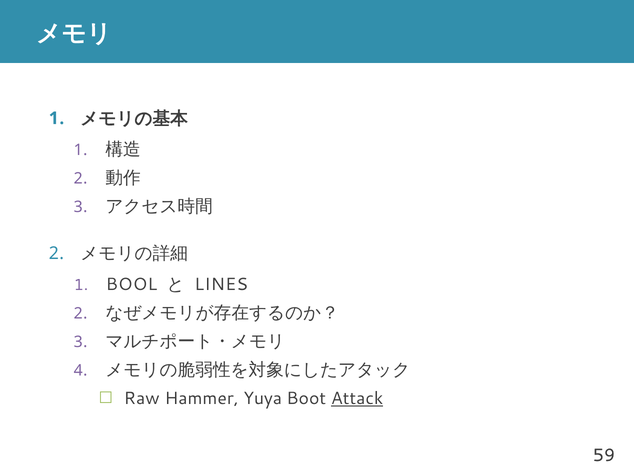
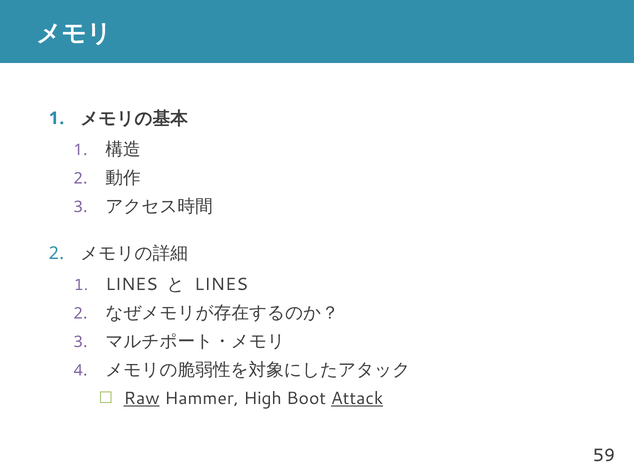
BOOL: BOOL -> LINES (132, 285)
Raw underline: none -> present (142, 399)
Yuya: Yuya -> High (263, 399)
